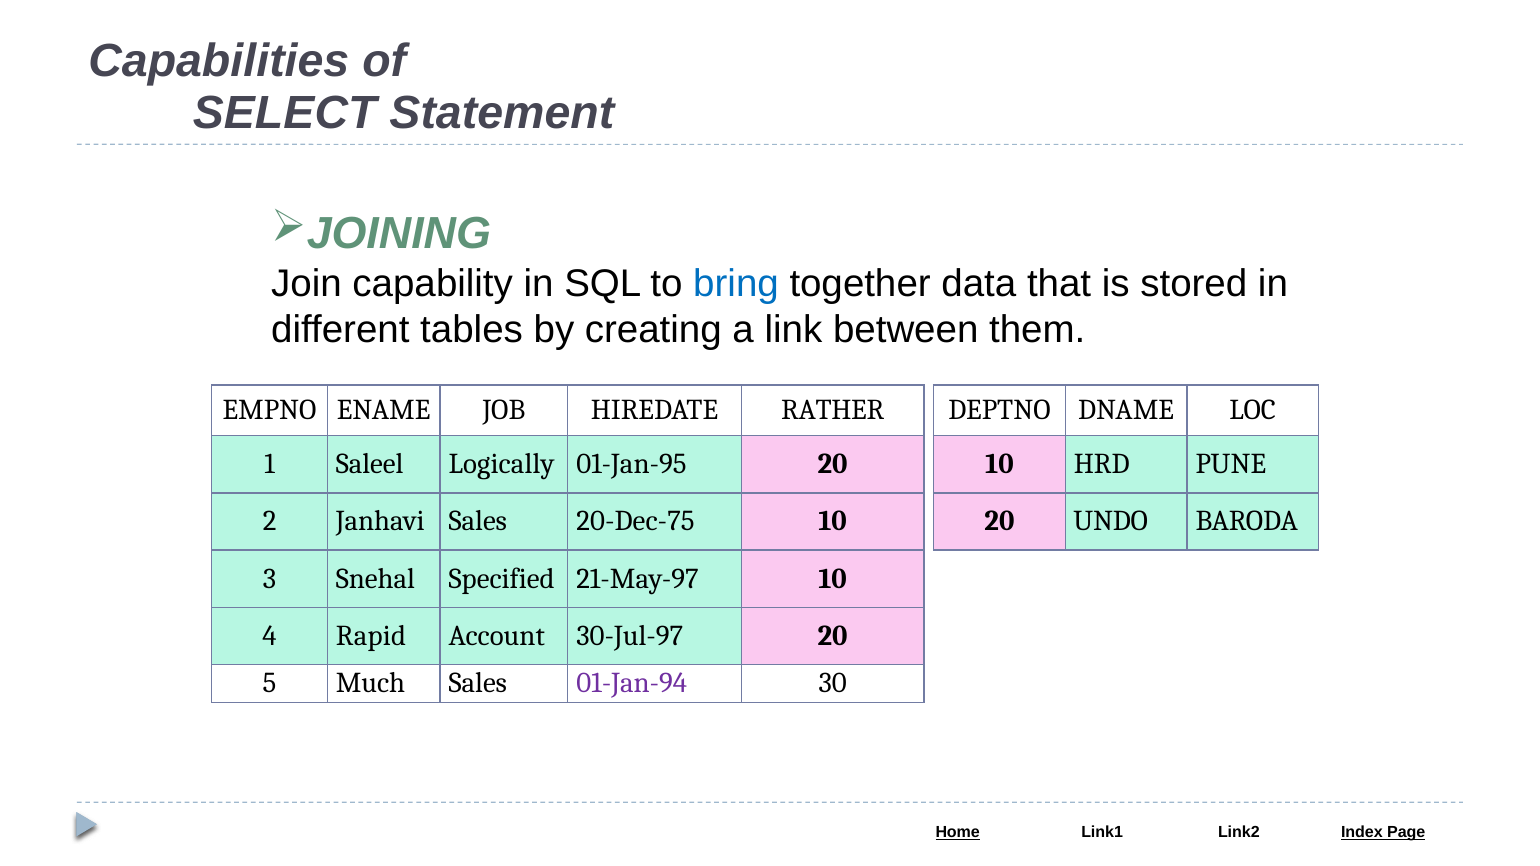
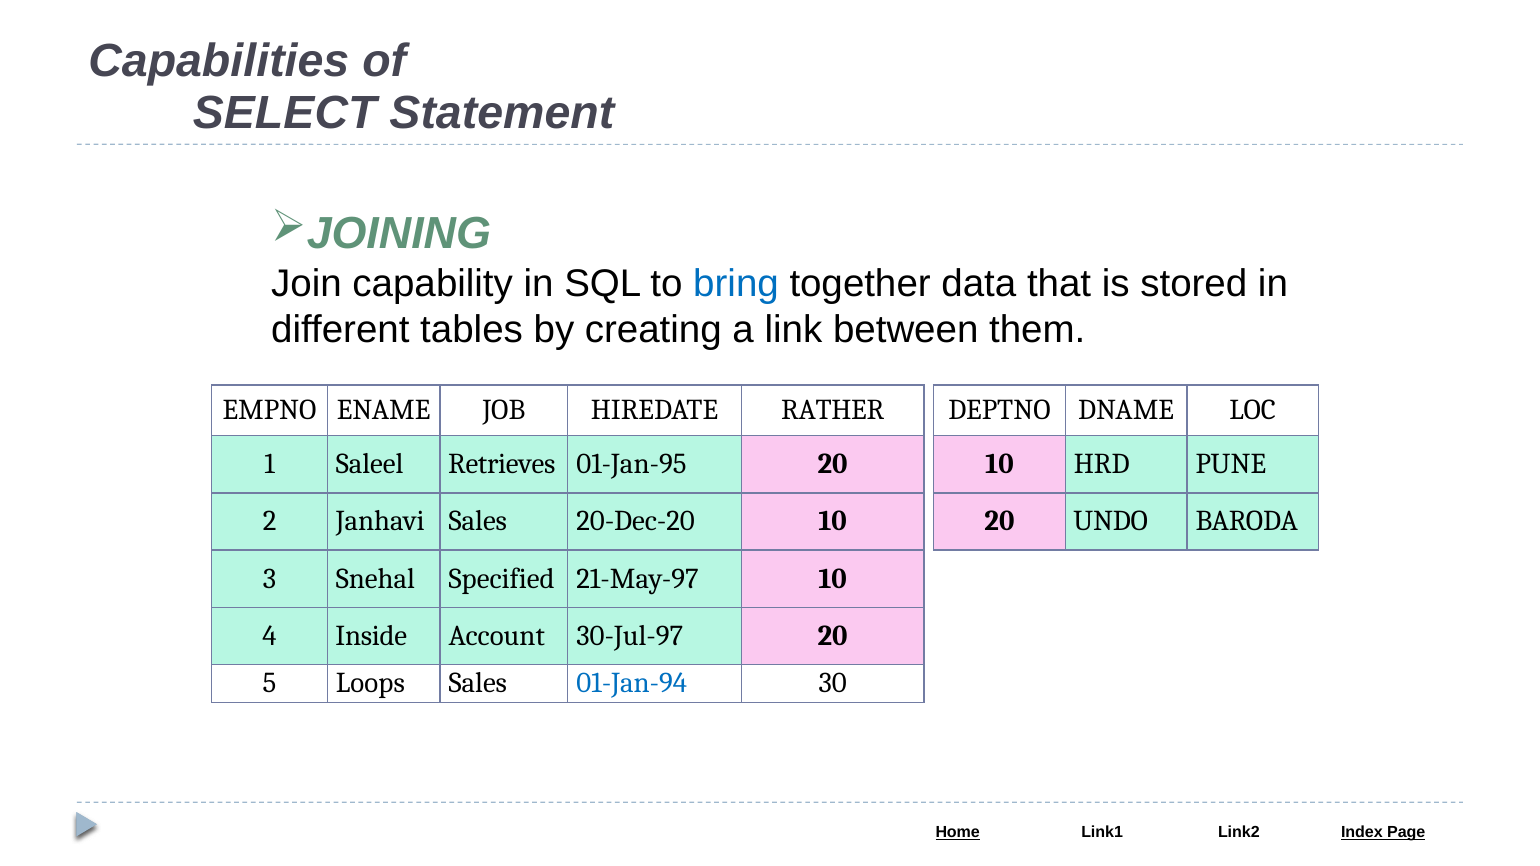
Logically: Logically -> Retrieves (502, 464)
20-Dec-75: 20-Dec-75 -> 20-Dec-20 (636, 521)
Rapid: Rapid -> Inside (371, 636)
Much: Much -> Loops (370, 683)
01-Jan-94 colour: purple -> blue (632, 683)
